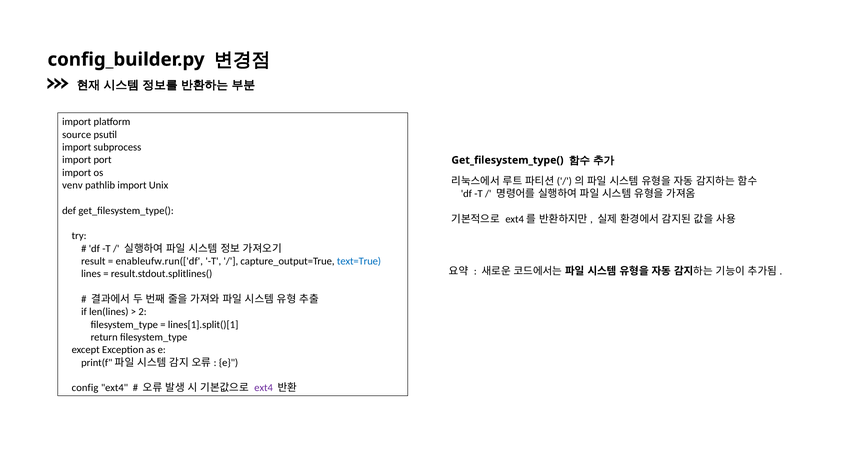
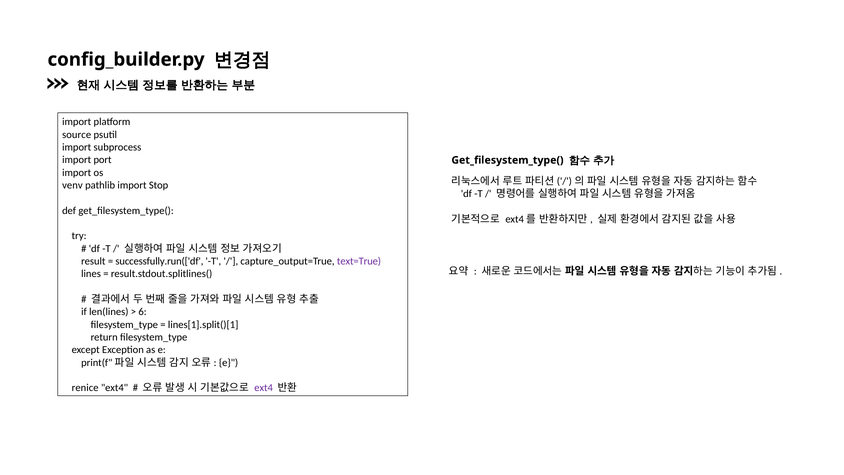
Unix: Unix -> Stop (159, 185)
enableufw.run(['df: enableufw.run(['df -> successfully.run(['df (159, 261)
text=True colour: blue -> purple (359, 261)
2: 2 -> 6 (143, 312)
config: config -> renice (85, 388)
